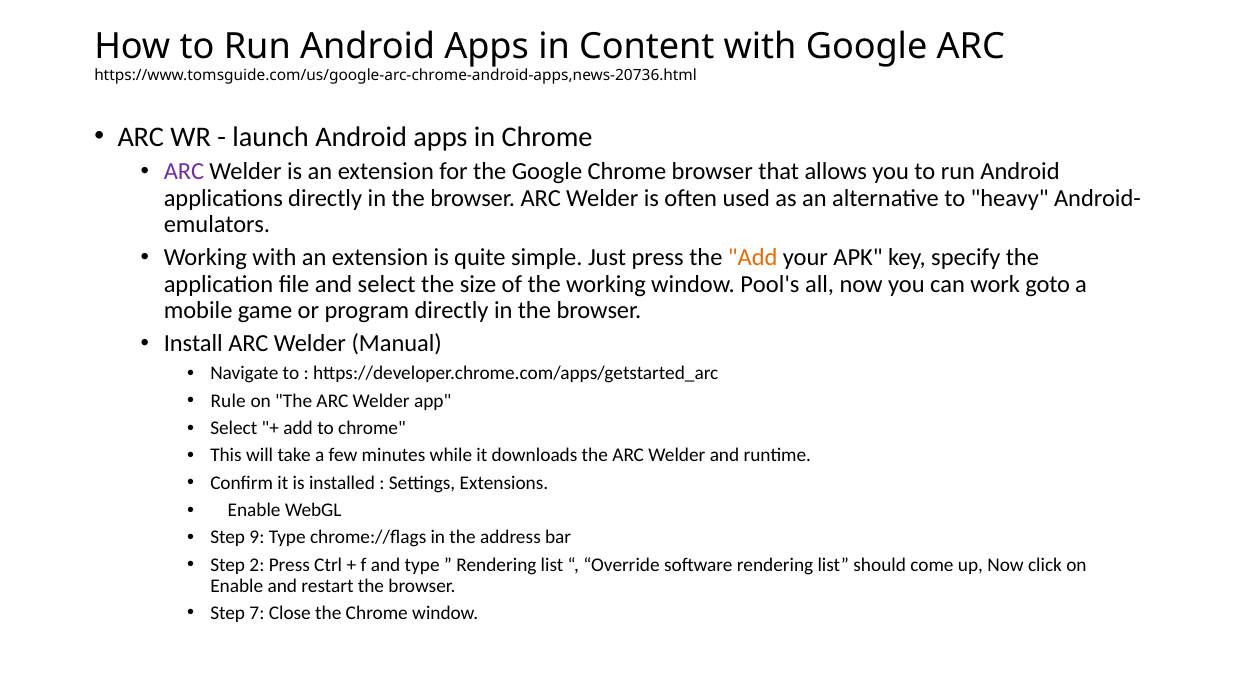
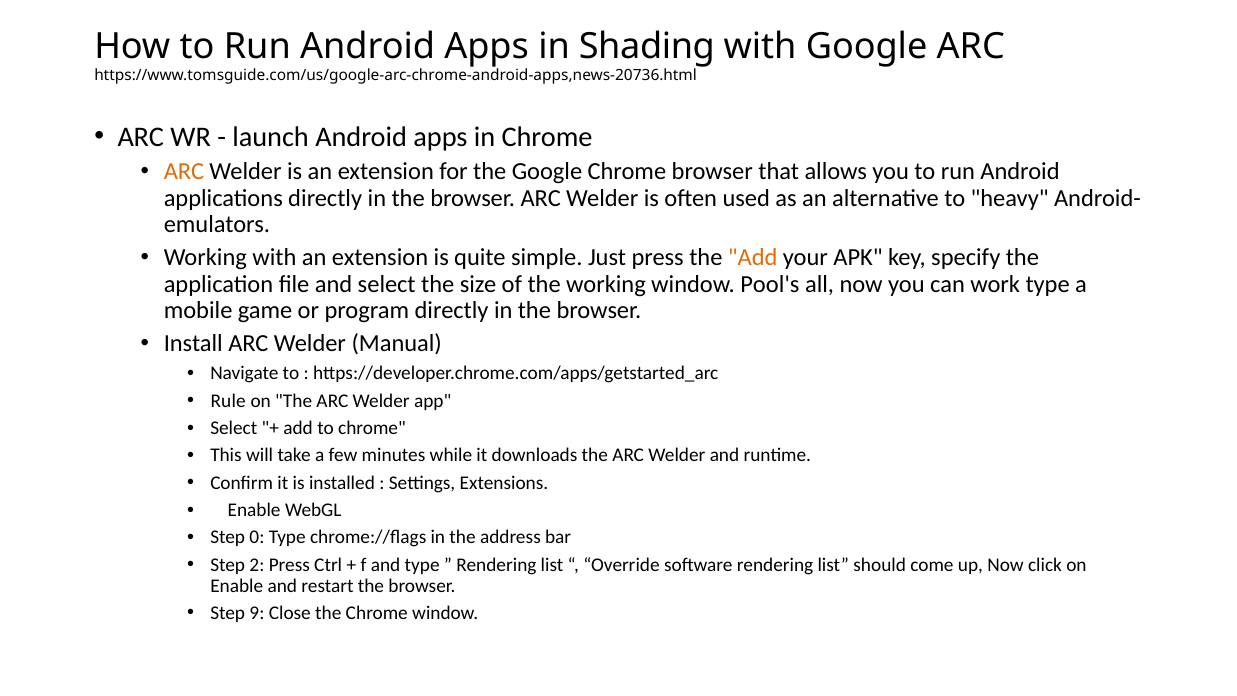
Content: Content -> Shading (647, 47)
ARC colour: purple -> orange (184, 172)
work goto: goto -> type (1048, 284)
9: 9 -> 0 (257, 537)
7: 7 -> 9 (257, 613)
